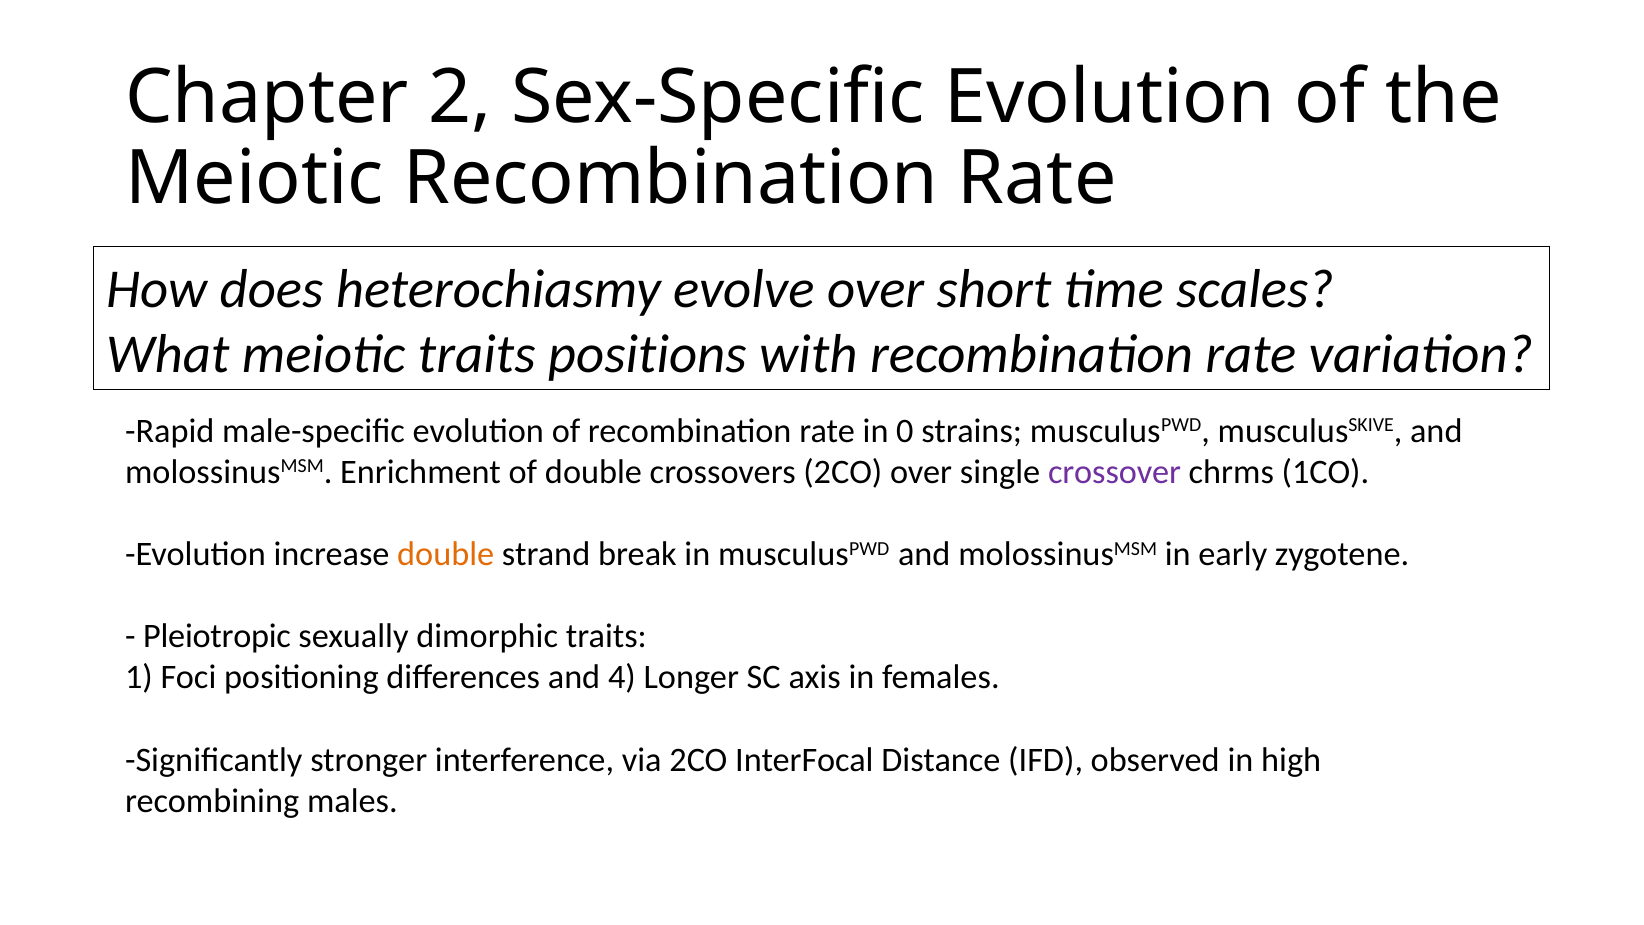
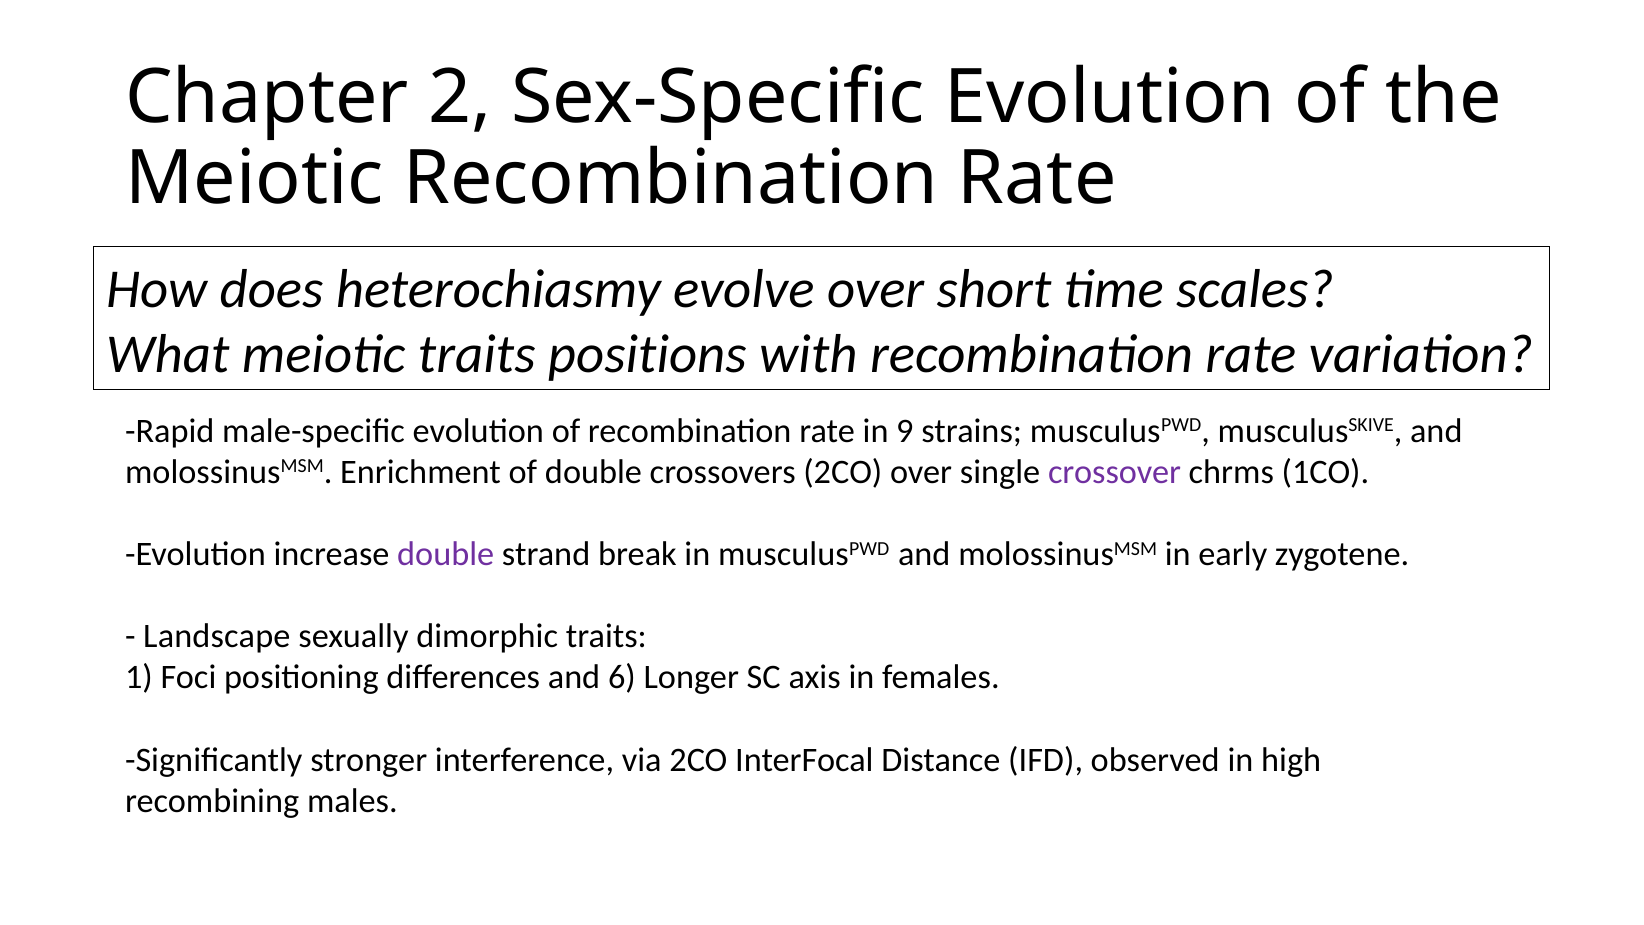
0: 0 -> 9 (905, 431)
double colour: orange -> purple (446, 554)
Pleiotropic: Pleiotropic -> Landscape (217, 636)
4: 4 -> 6 (622, 677)
